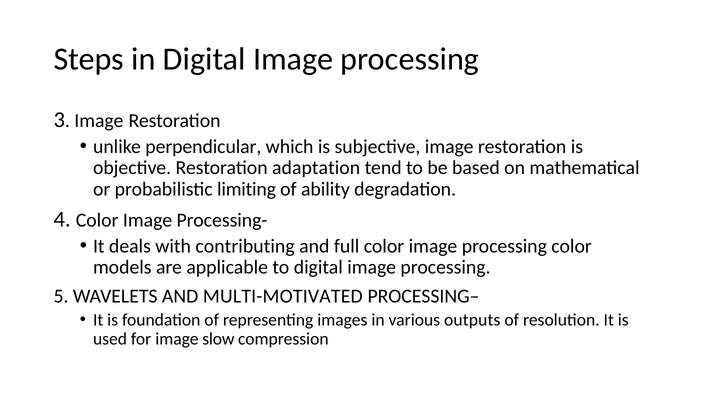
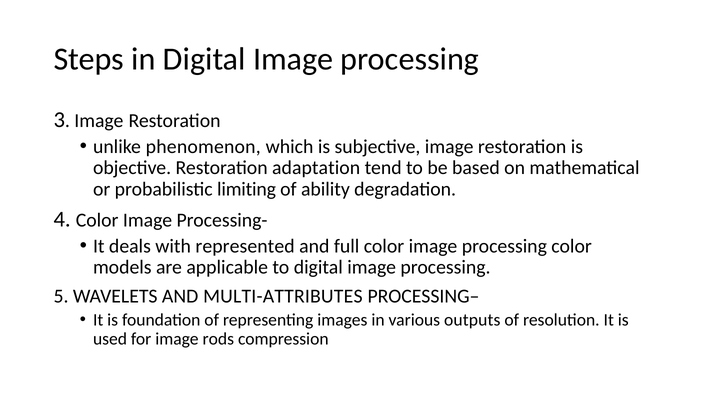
perpendicular: perpendicular -> phenomenon (203, 146)
contributing: contributing -> represented (245, 246)
MULTI-MOTIVATED: MULTI-MOTIVATED -> MULTI-ATTRIBUTES (283, 296)
slow: slow -> rods (218, 339)
